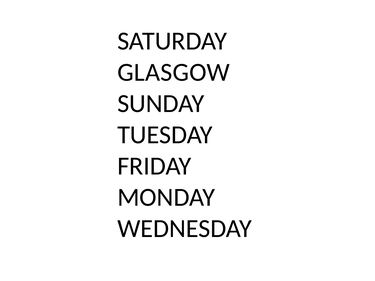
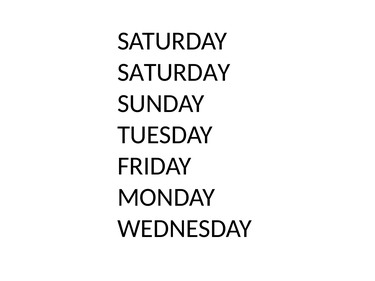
GLASGOW: GLASGOW -> SATURDAY (174, 72)
